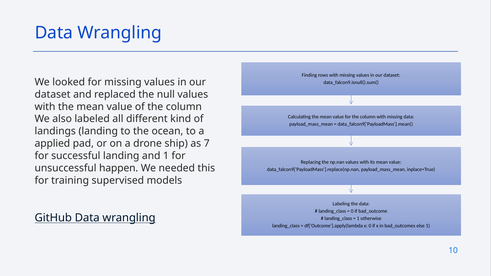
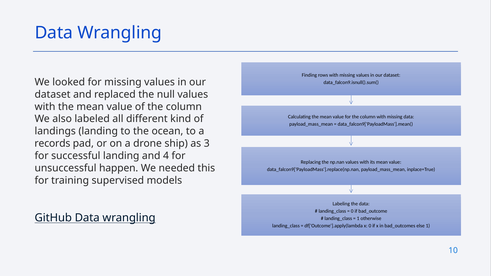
applied: applied -> records (52, 144)
7: 7 -> 3 (207, 144)
and 1: 1 -> 4 (166, 156)
